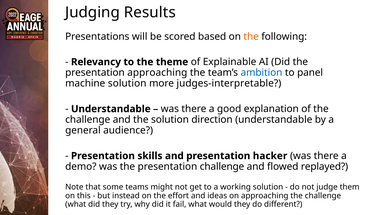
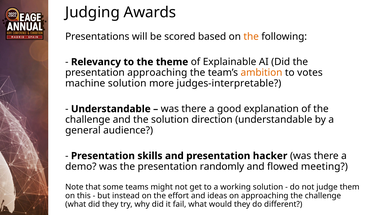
Results: Results -> Awards (150, 12)
ambition colour: blue -> orange (261, 73)
panel: panel -> votes (310, 73)
presentation challenge: challenge -> randomly (222, 167)
replayed: replayed -> meeting (324, 167)
